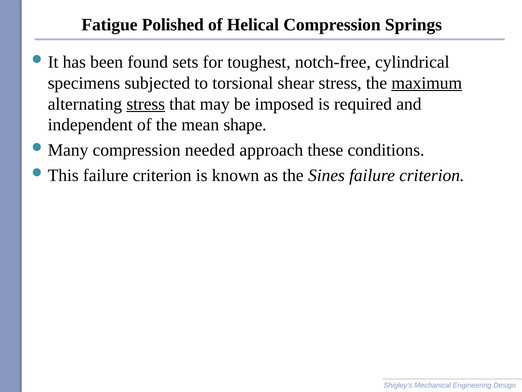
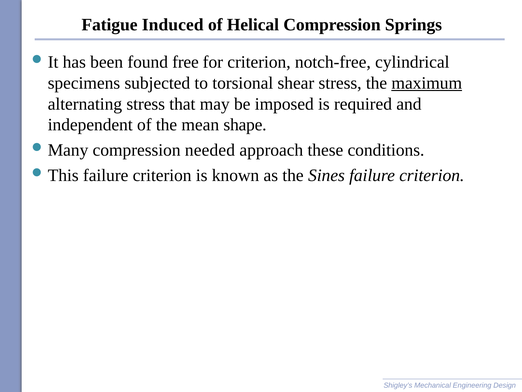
Polished: Polished -> Induced (173, 25)
sets: sets -> free (185, 62)
for toughest: toughest -> criterion (259, 62)
stress underline: present -> none (146, 104)
